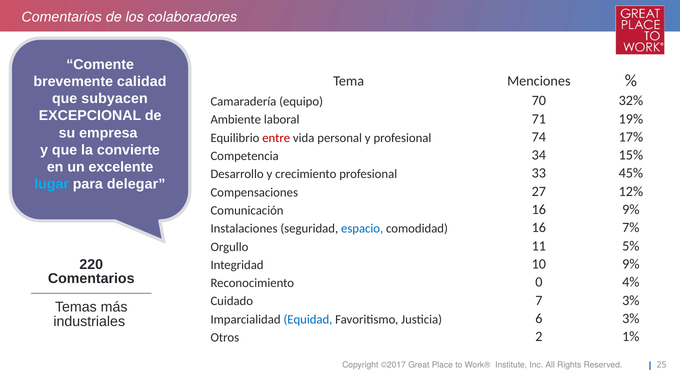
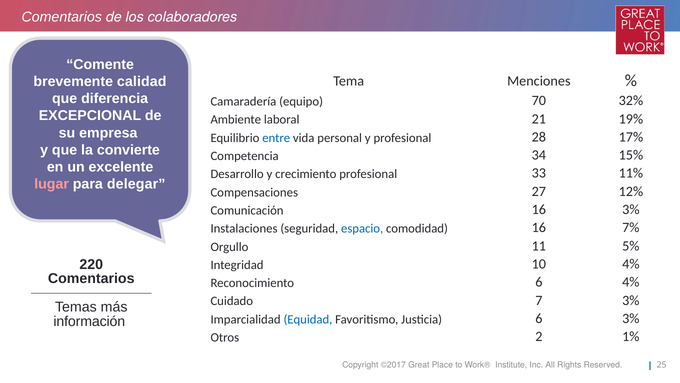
subyacen: subyacen -> diferencia (115, 99)
71: 71 -> 21 (539, 119)
entre colour: red -> blue (276, 138)
74: 74 -> 28 (539, 137)
45%: 45% -> 11% (631, 173)
lugar colour: light blue -> pink (52, 184)
16 9%: 9% -> 3% (631, 209)
10 9%: 9% -> 4% (631, 264)
Reconocimiento 0: 0 -> 6 (539, 282)
industriales: industriales -> información (89, 321)
